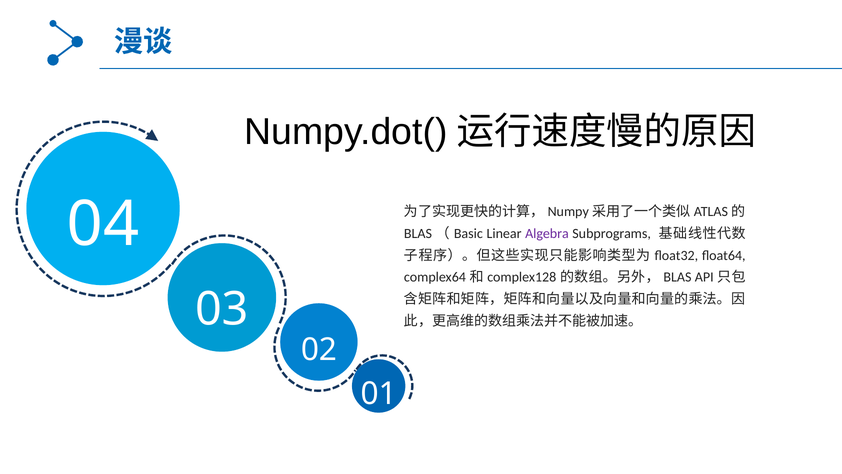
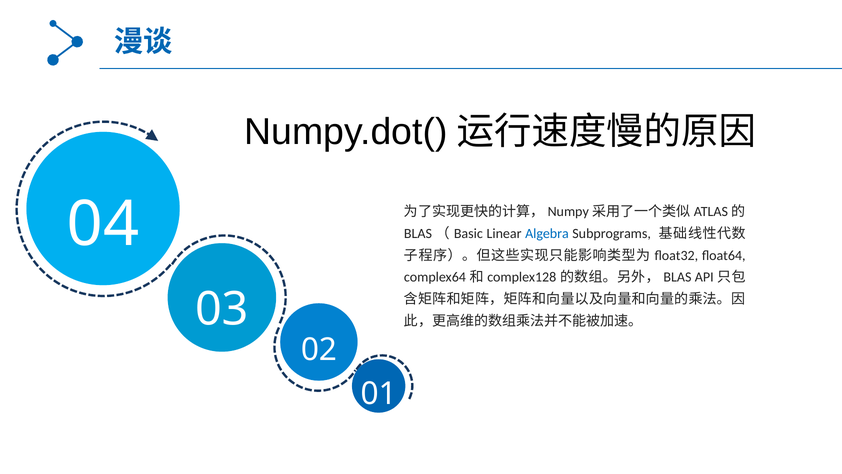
Algebra colour: purple -> blue (547, 233)
